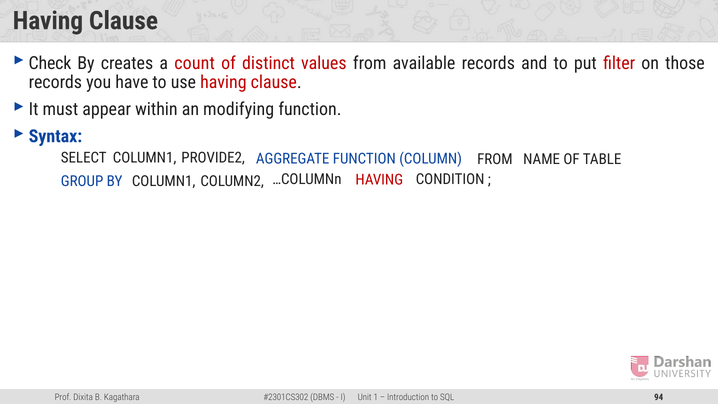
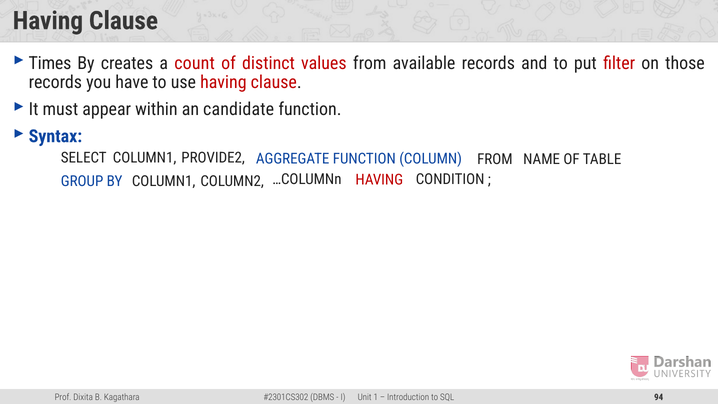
Check: Check -> Times (50, 63)
modifying: modifying -> candidate (239, 109)
